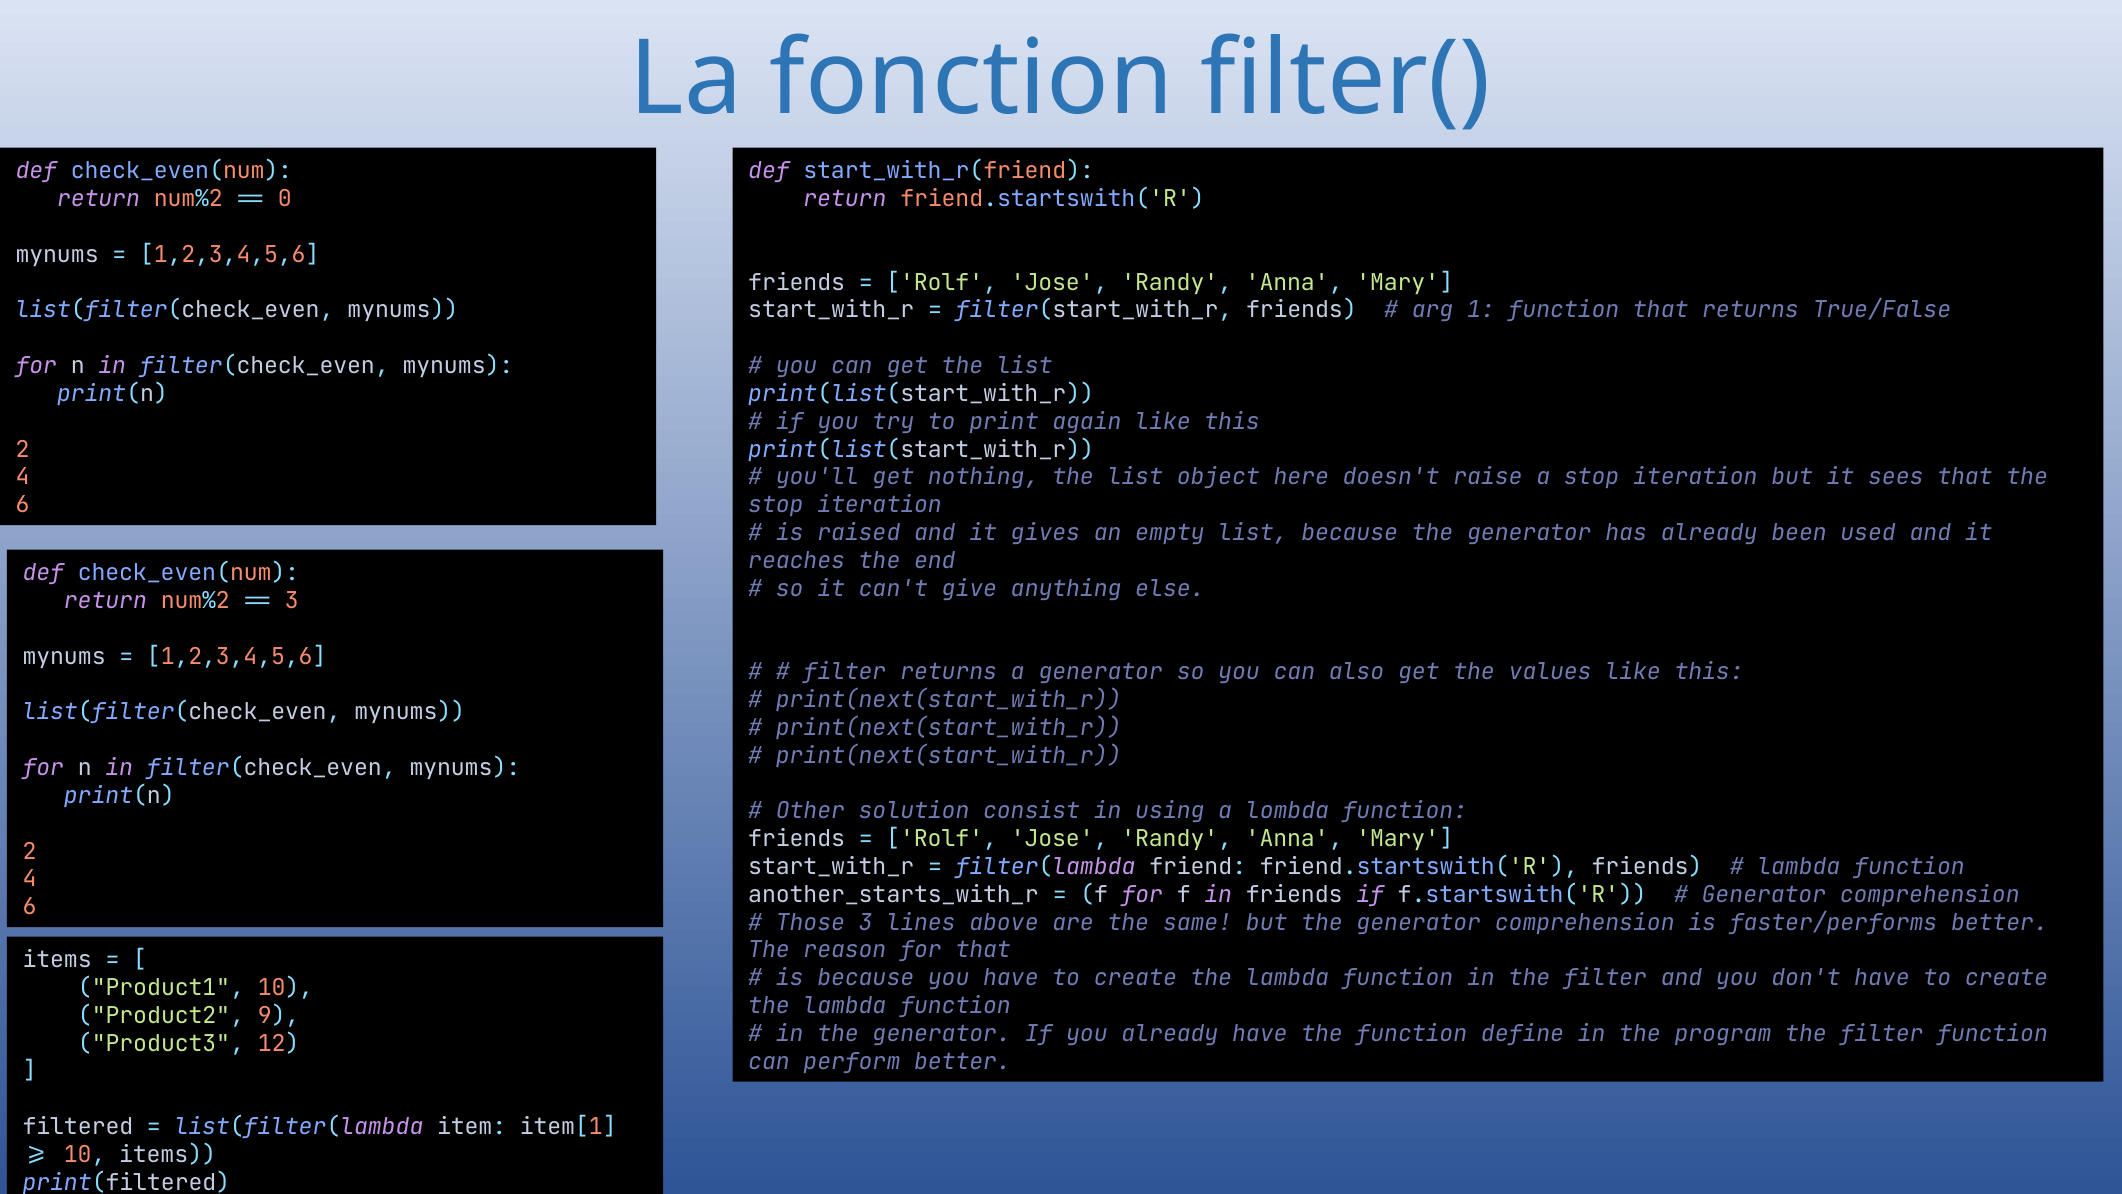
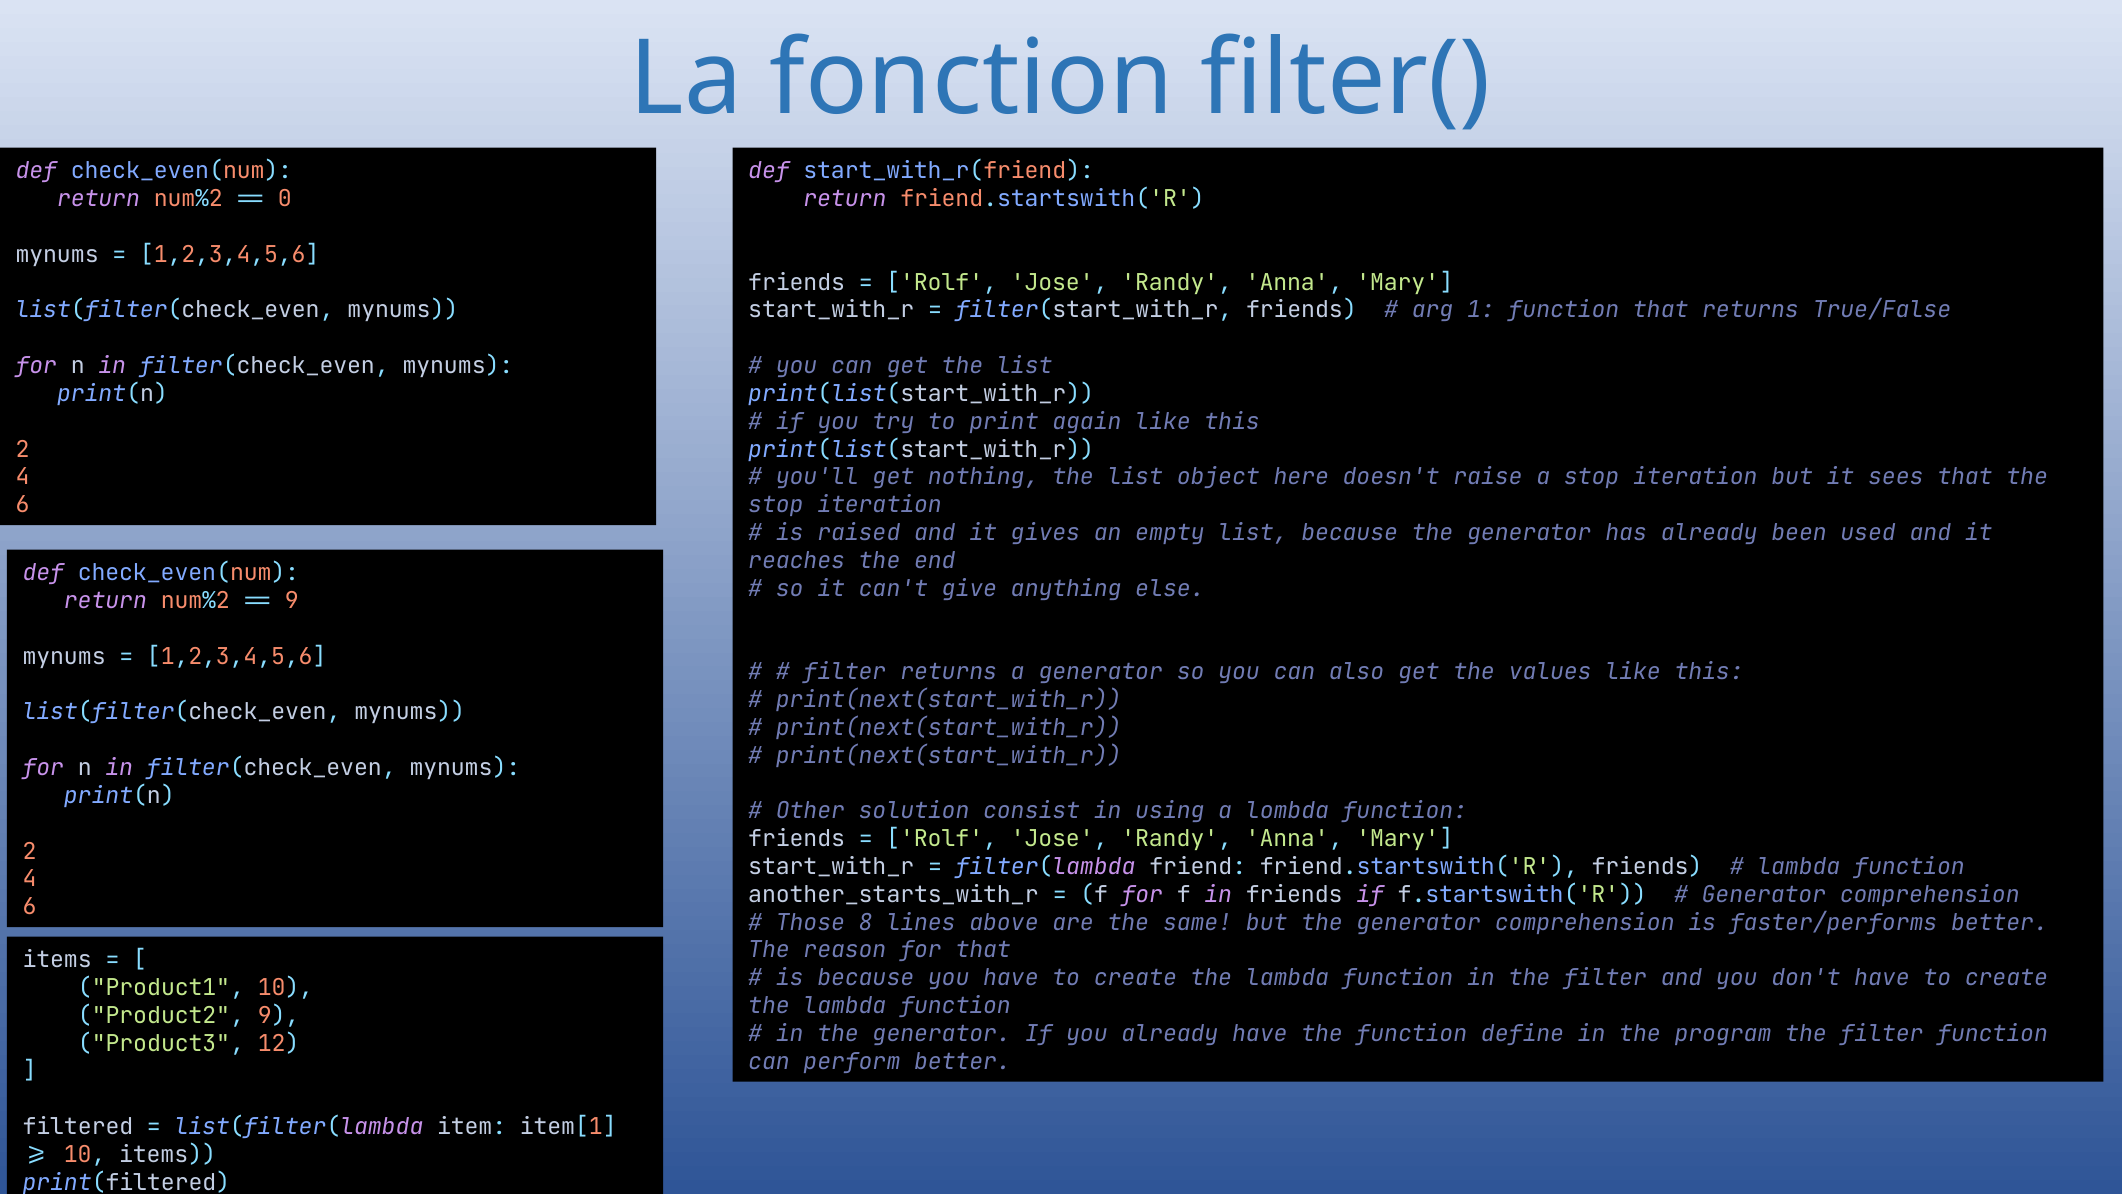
3: 3 -> 9 (292, 601)
Those 3: 3 -> 8 (866, 922)
